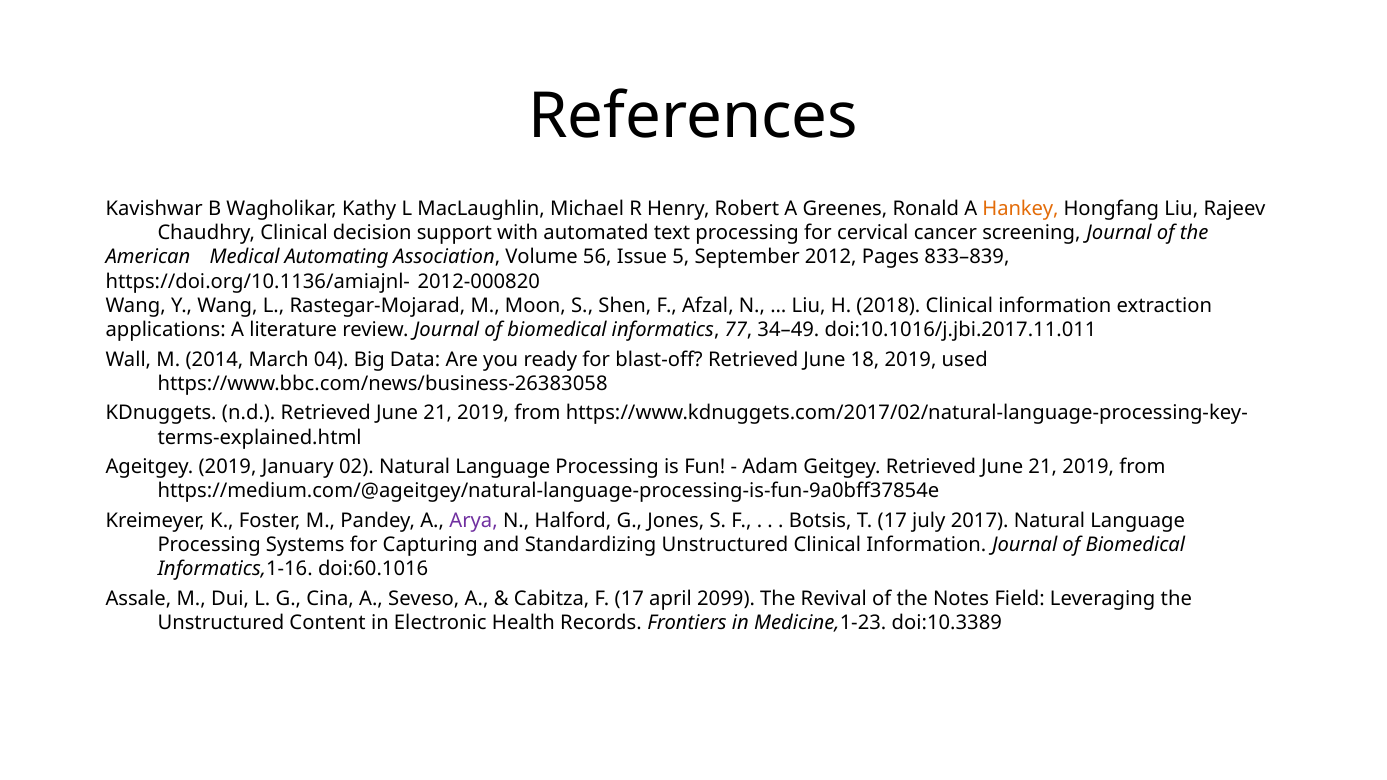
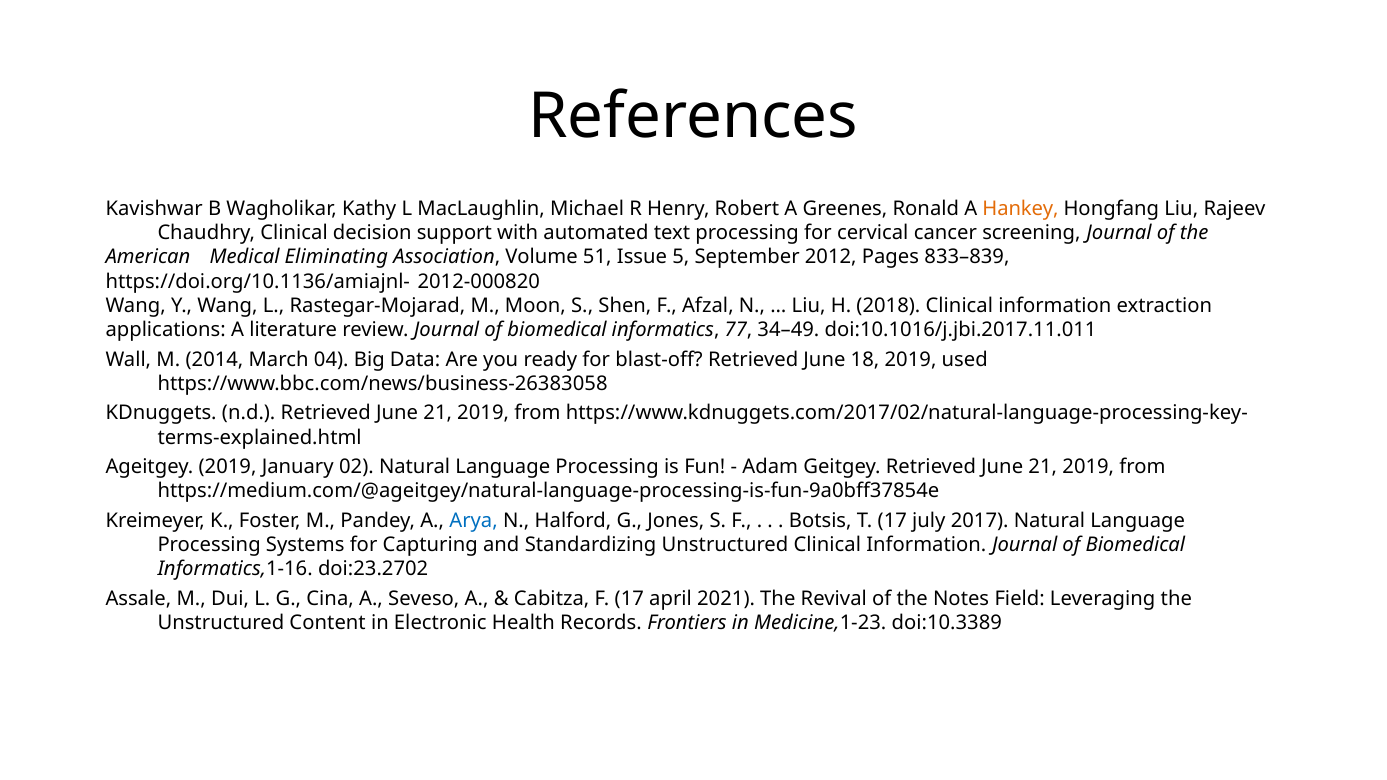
Automating: Automating -> Eliminating (336, 257)
56: 56 -> 51 (597, 257)
Arya colour: purple -> blue (474, 521)
doi:60.1016: doi:60.1016 -> doi:23.2702 (373, 569)
2099: 2099 -> 2021 (726, 599)
